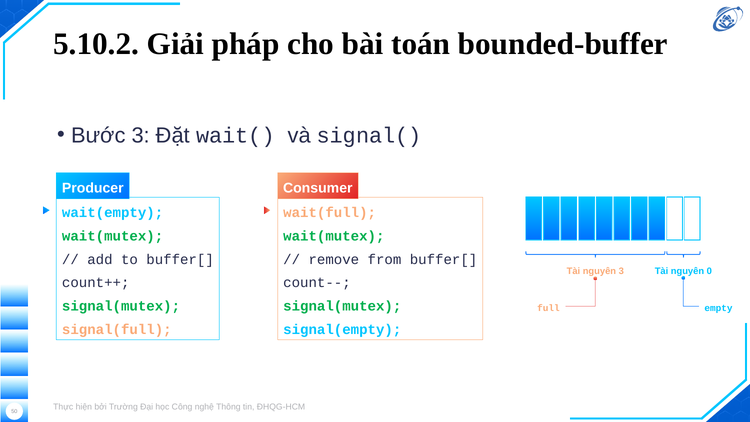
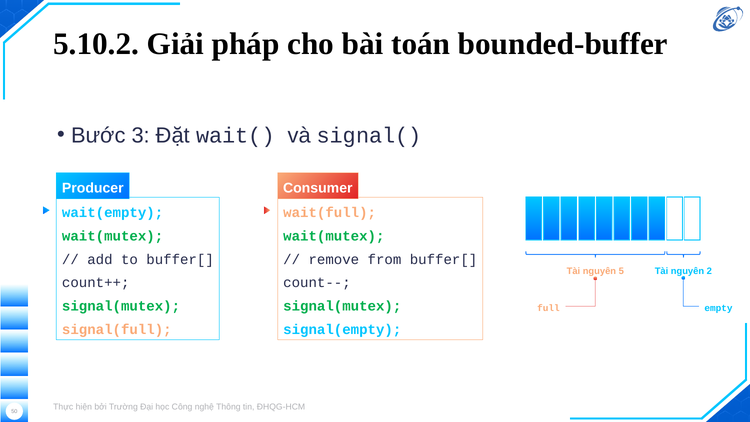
0: 0 -> 2 (709, 271)
nguyên 3: 3 -> 5 (621, 271)
